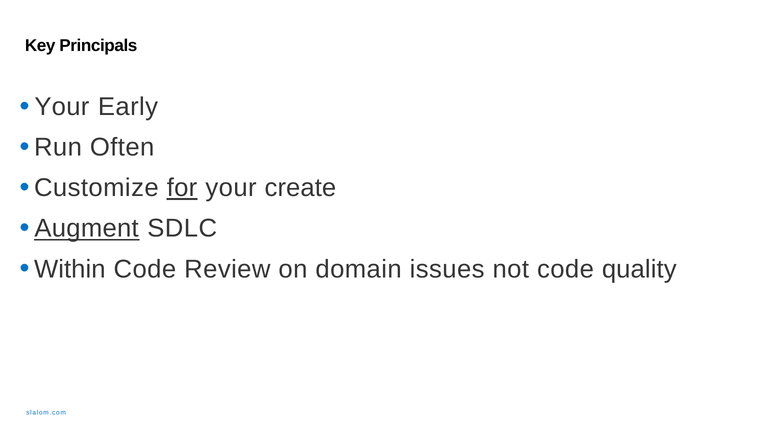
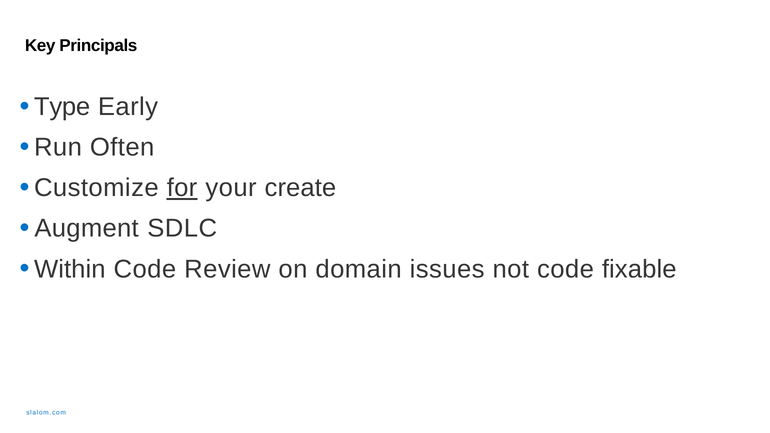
Your: Your -> Type (62, 107)
Augment underline: present -> none (87, 229)
quality: quality -> fixable (639, 269)
